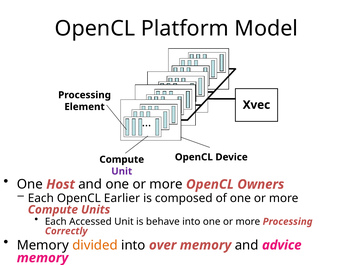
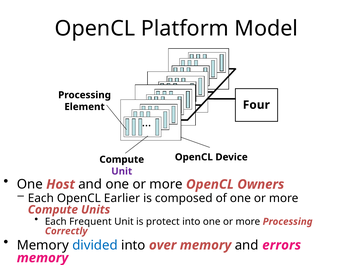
Xvec: Xvec -> Four (256, 105)
Accessed: Accessed -> Frequent (90, 221)
behave: behave -> protect (163, 221)
divided colour: orange -> blue (95, 245)
advice: advice -> errors (282, 245)
